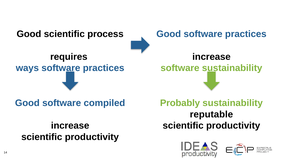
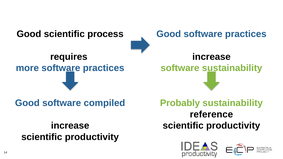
ways: ways -> more (27, 68)
reputable: reputable -> reference (211, 115)
